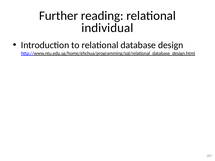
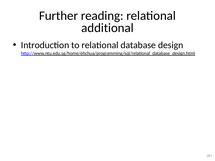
individual: individual -> additional (107, 28)
